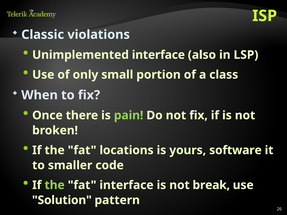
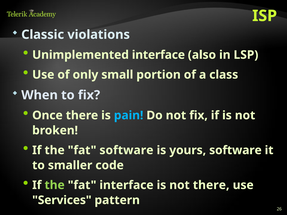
pain colour: light green -> light blue (129, 115)
fat locations: locations -> software (126, 150)
not break: break -> there (211, 185)
Solution: Solution -> Services (62, 200)
